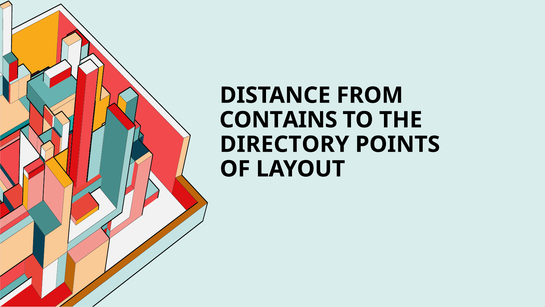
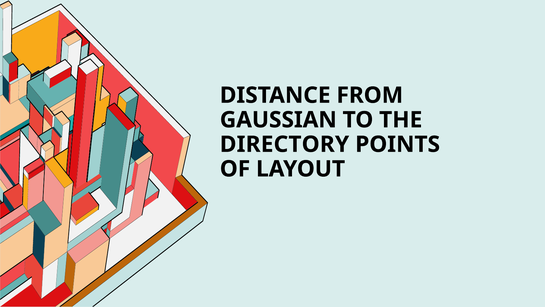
CONTAINS: CONTAINS -> GAUSSIAN (278, 120)
